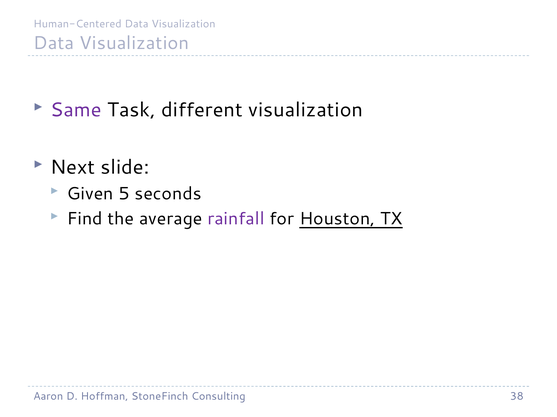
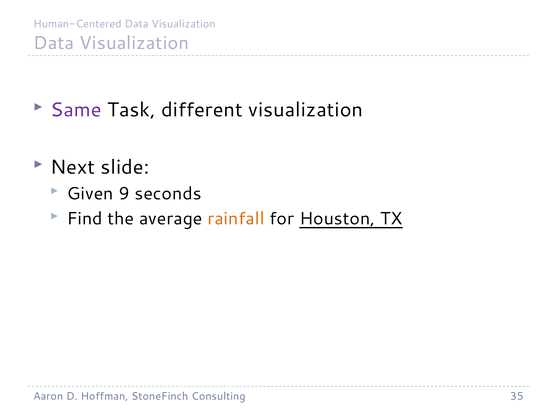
5: 5 -> 9 (124, 194)
rainfall colour: purple -> orange (236, 219)
38: 38 -> 35 (517, 397)
